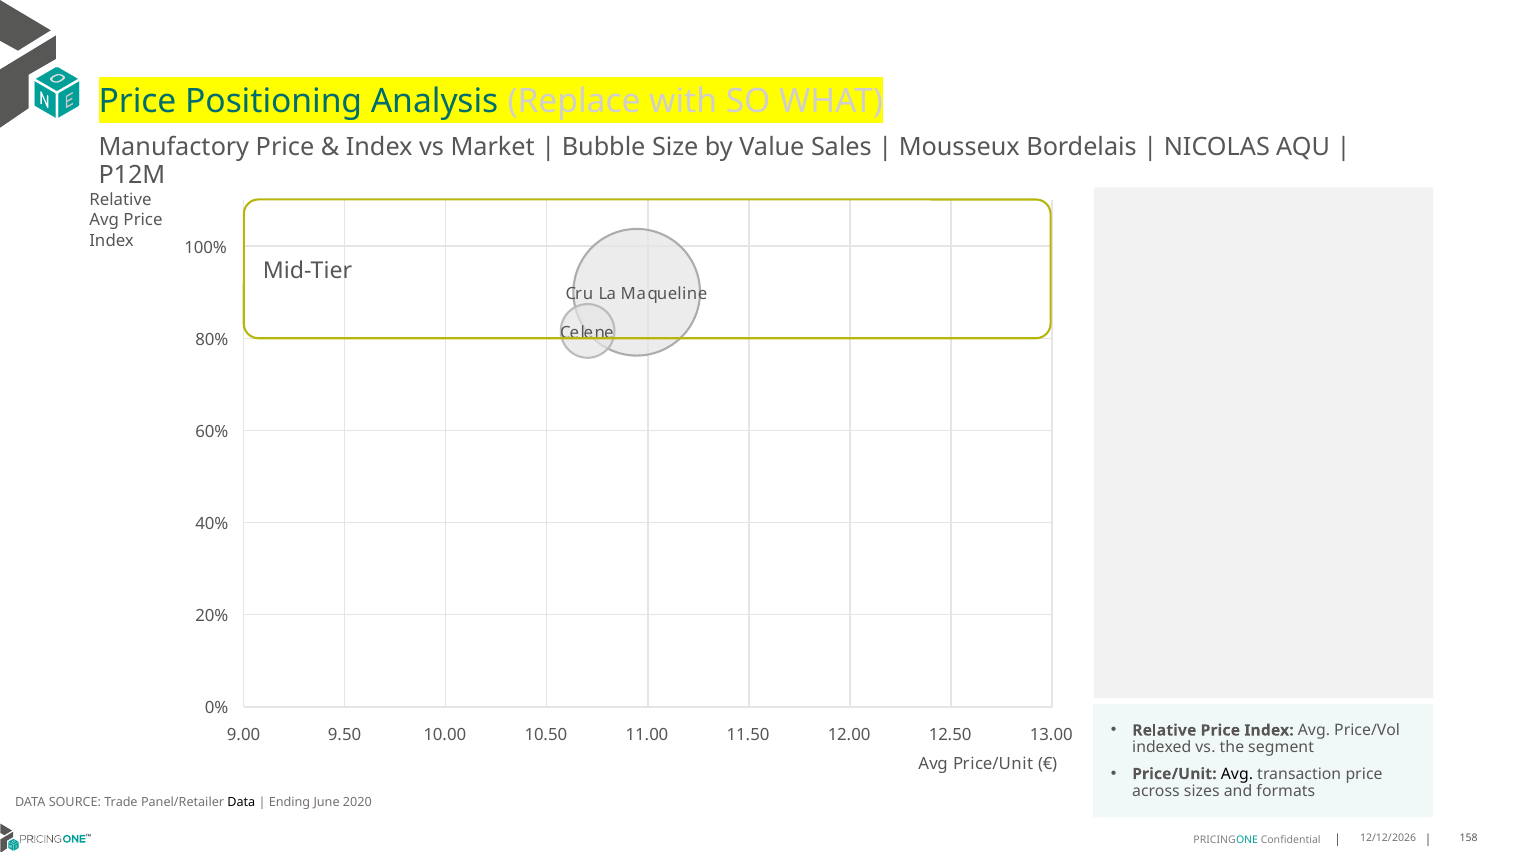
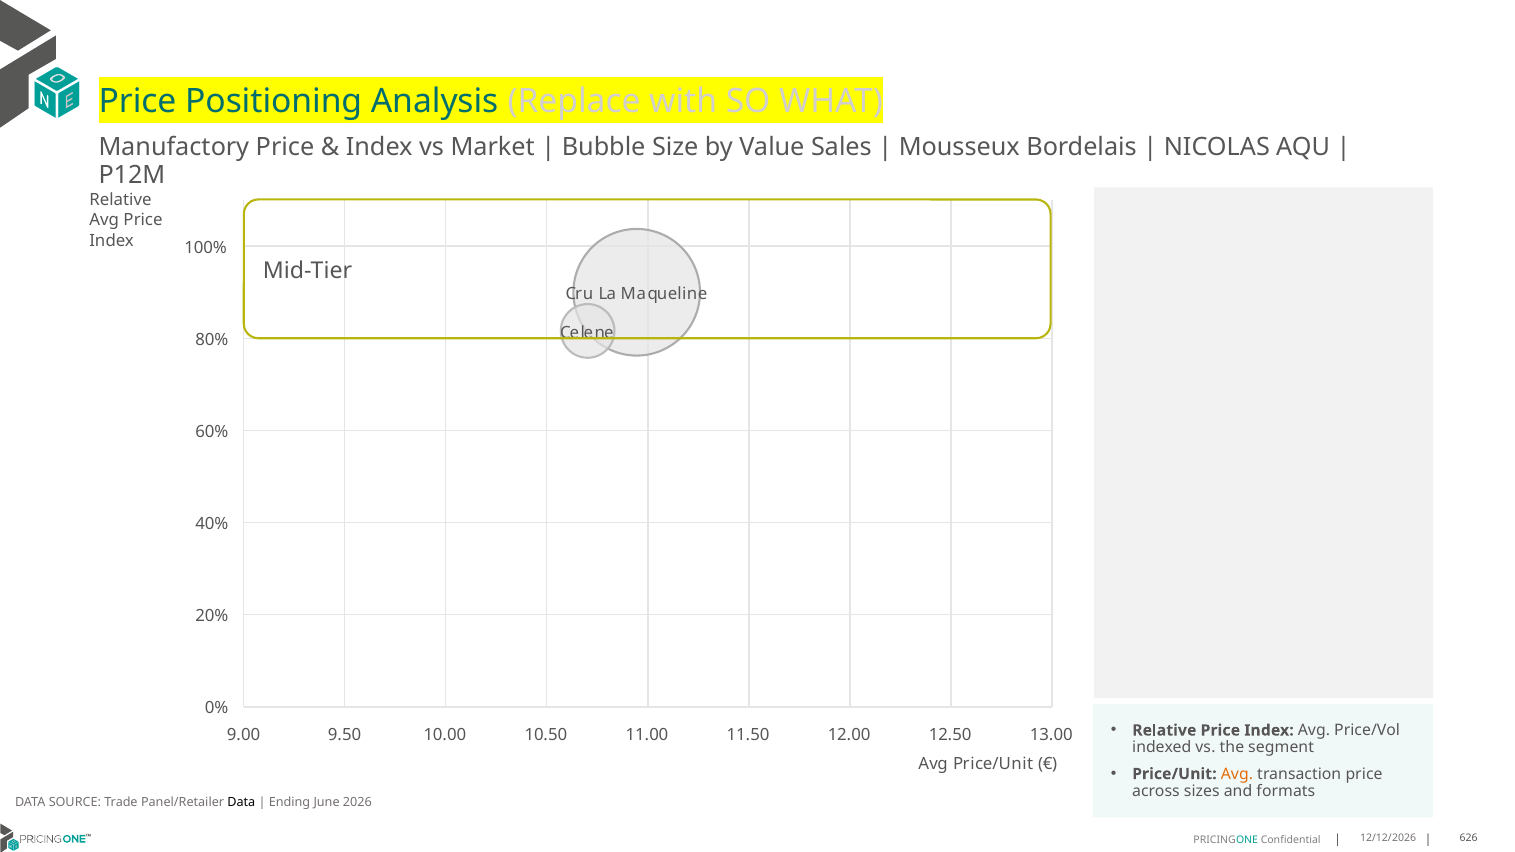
Avg colour: black -> orange (1237, 774)
2020: 2020 -> 2026 (357, 803)
158: 158 -> 626 (1469, 838)
